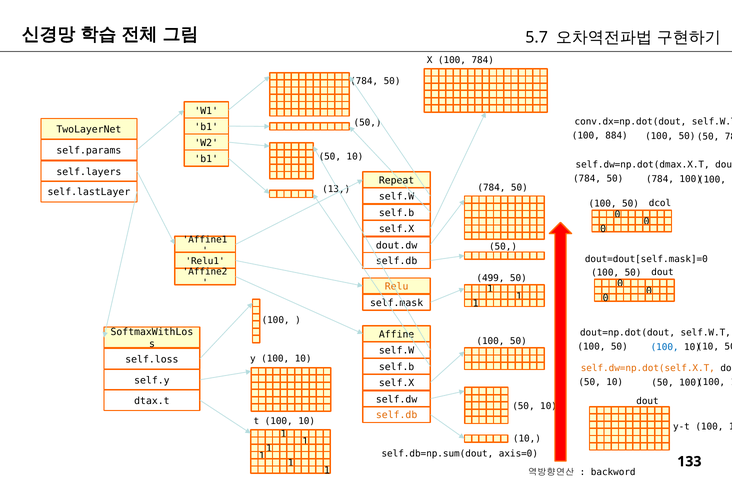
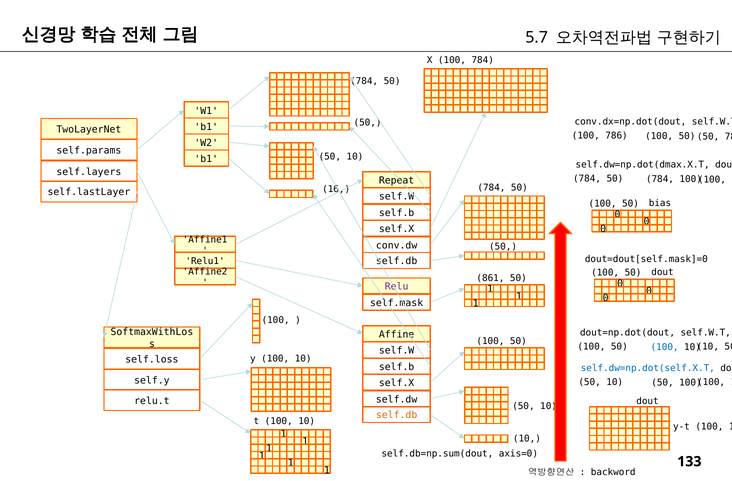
884: 884 -> 786 (617, 136)
13: 13 -> 16 (336, 189)
dcol: dcol -> bias (660, 203)
dout.dw: dout.dw -> conv.dw (397, 245)
499: 499 -> 861 (490, 278)
Relu colour: orange -> purple (397, 287)
self.dw=np.dot(self.X.T colour: orange -> blue (648, 368)
dtax.t: dtax.t -> relu.t (152, 401)
